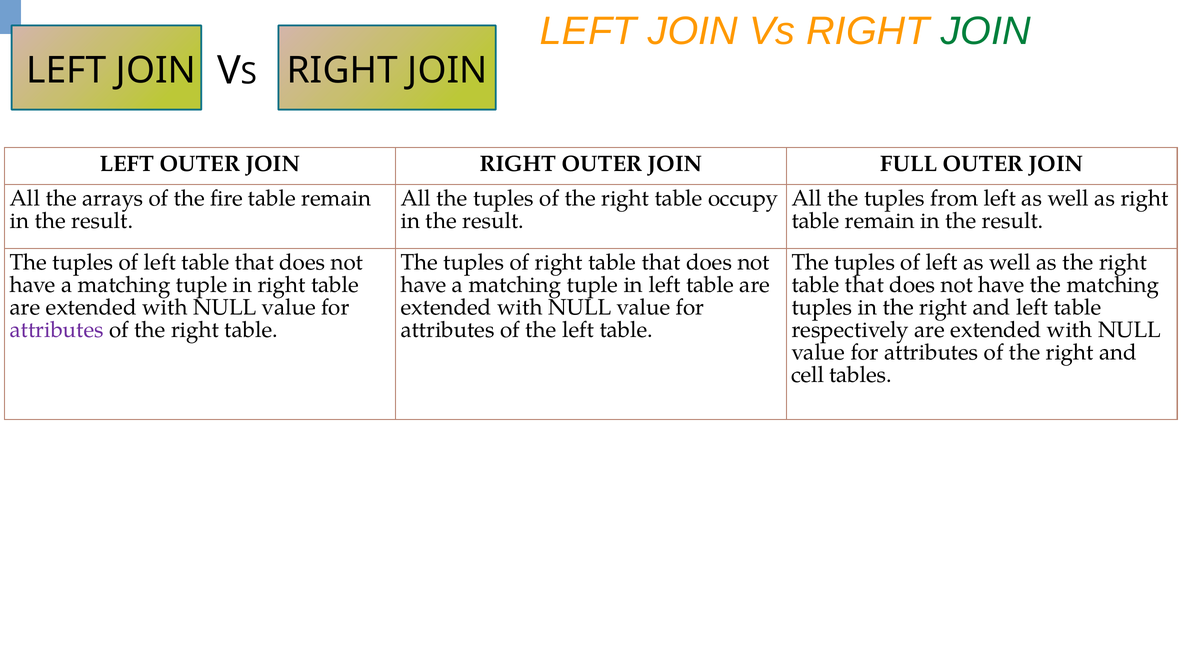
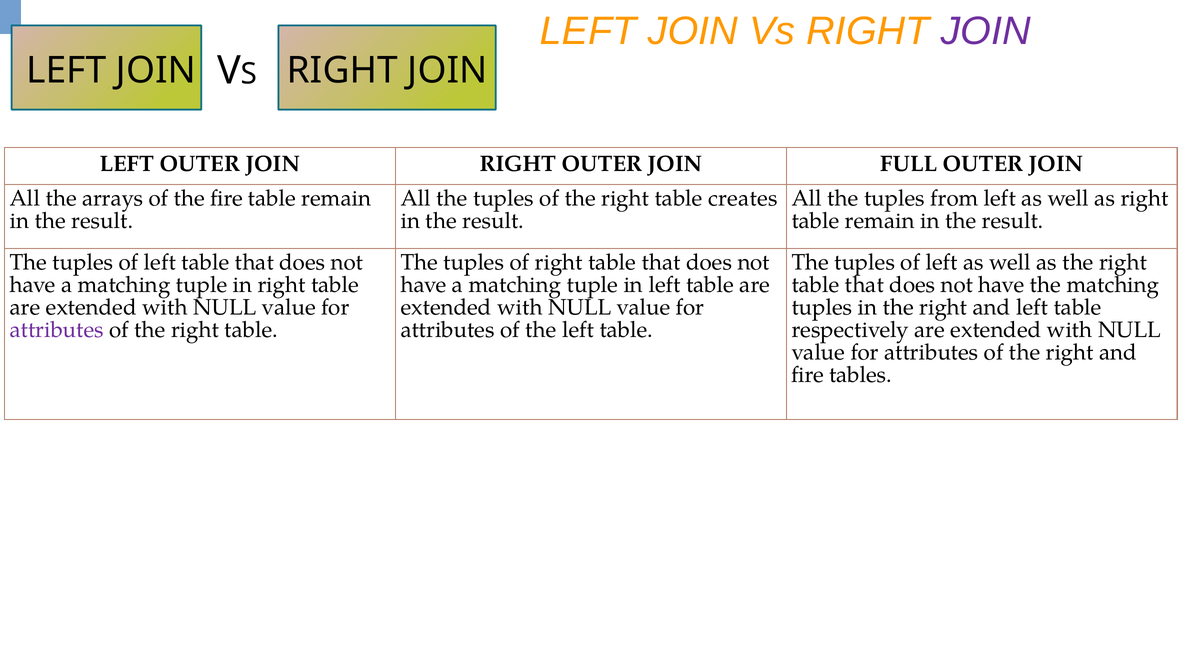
JOIN colour: green -> purple (986, 31)
occupy: occupy -> creates (743, 199)
cell: cell -> fire (808, 375)
